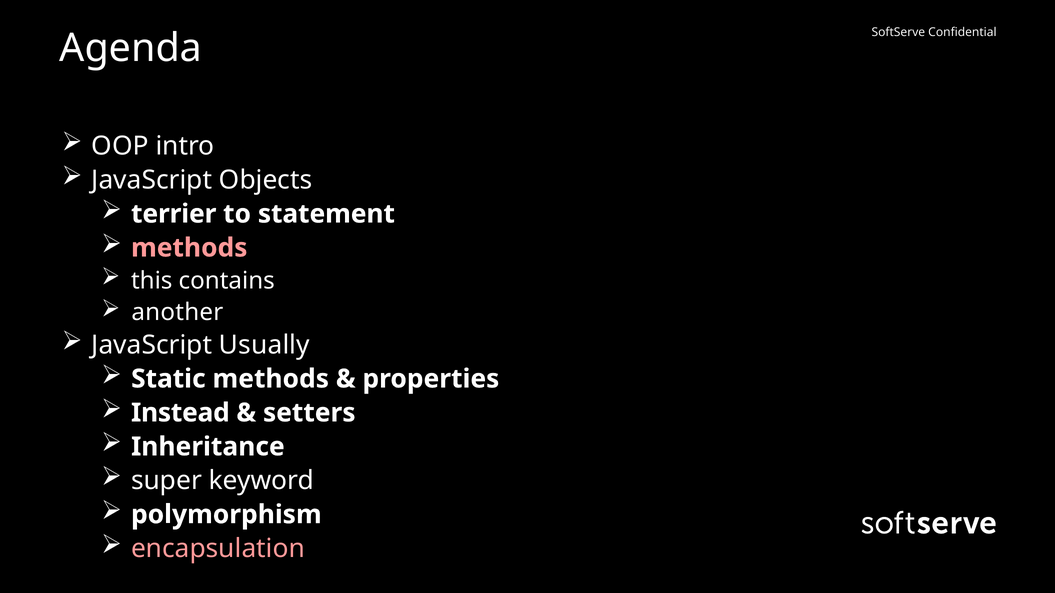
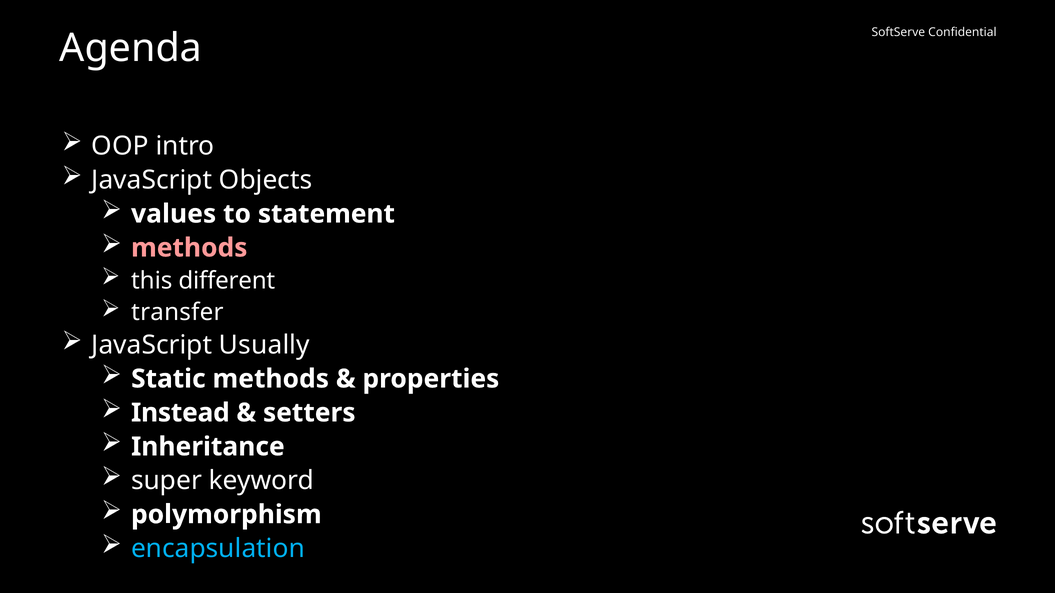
terrier: terrier -> values (174, 214)
contains: contains -> different (227, 281)
another: another -> transfer (177, 312)
encapsulation colour: pink -> light blue (218, 549)
